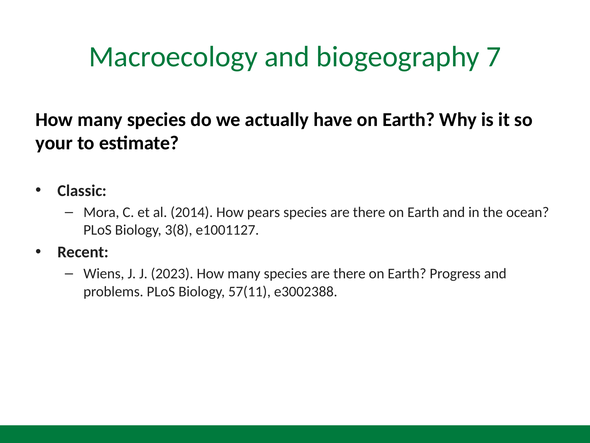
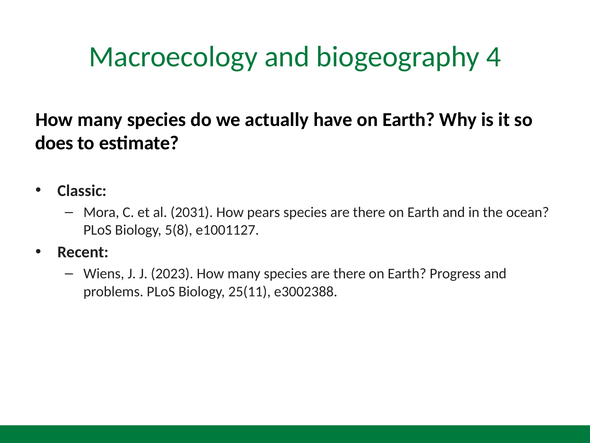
7: 7 -> 4 (494, 57)
your: your -> does (54, 143)
2014: 2014 -> 2031 (192, 212)
3(8: 3(8 -> 5(8 (179, 230)
57(11: 57(11 -> 25(11 (250, 291)
